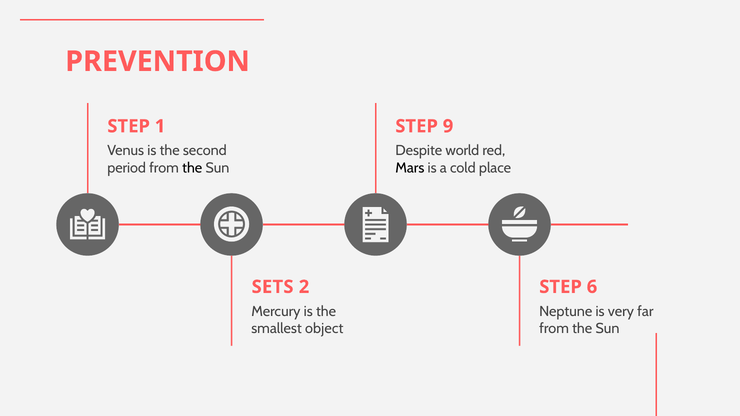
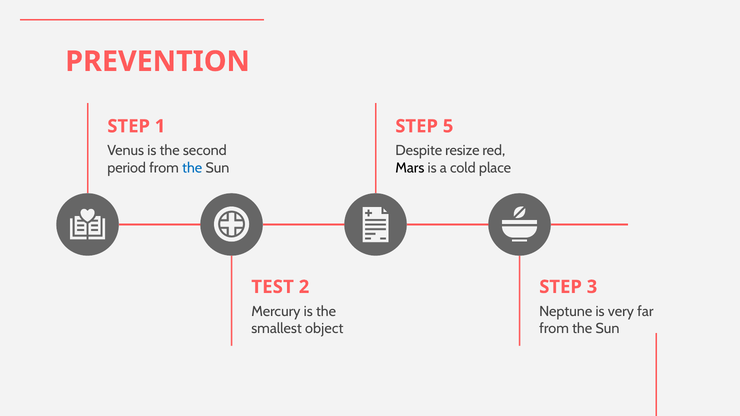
9: 9 -> 5 (448, 126)
world: world -> resize (462, 151)
the colour: black -> blue (192, 168)
SETS: SETS -> TEST (273, 287)
6: 6 -> 3 (592, 287)
